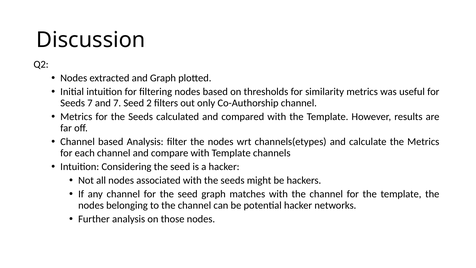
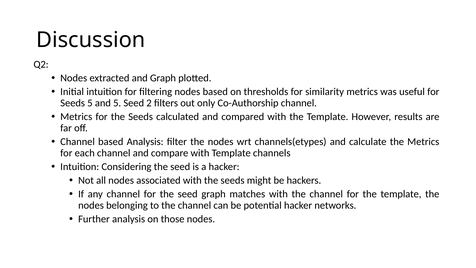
Seeds 7: 7 -> 5 (90, 103)
and 7: 7 -> 5 (117, 103)
